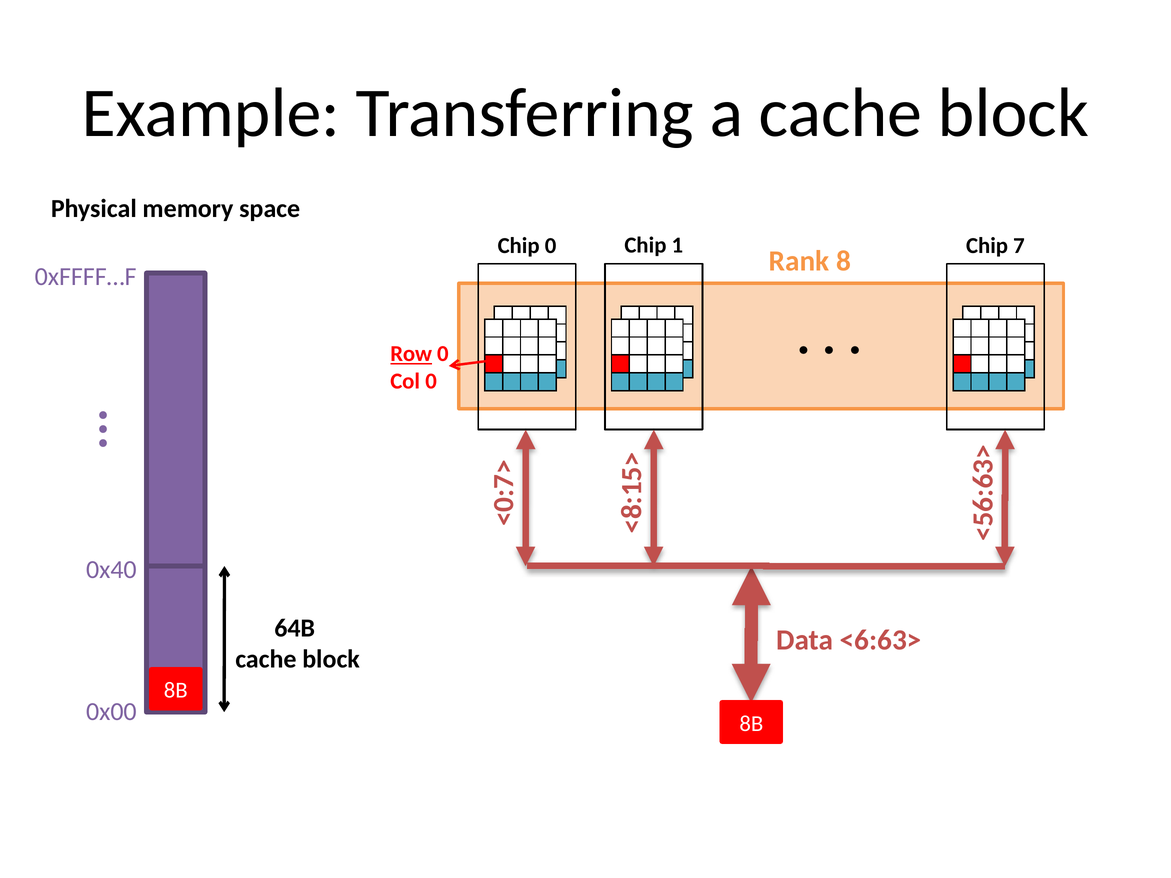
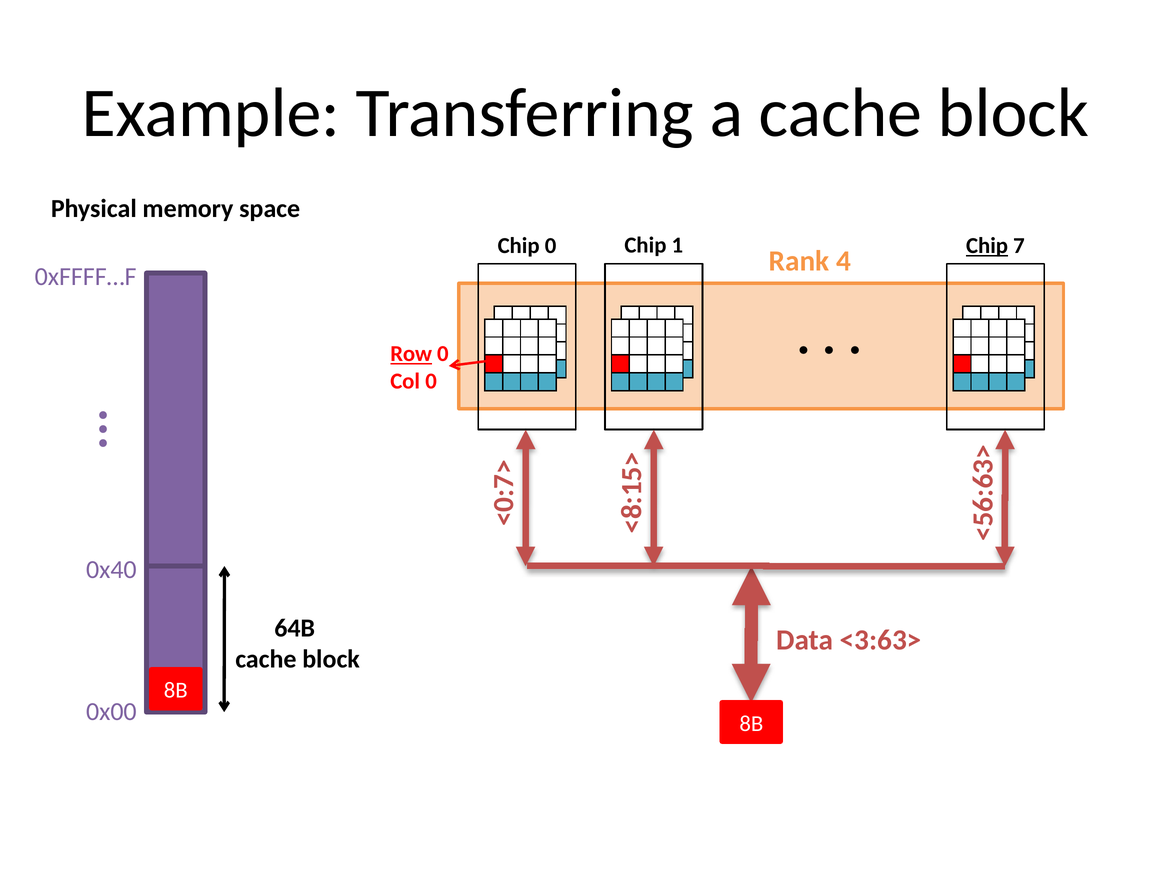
Chip underline: none -> present (987, 246)
Rank 8: 8 -> 4 (844, 261)
<6:63>: <6:63> -> <3:63> (881, 641)
